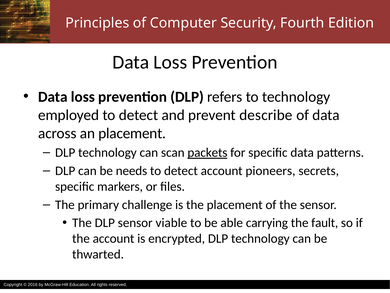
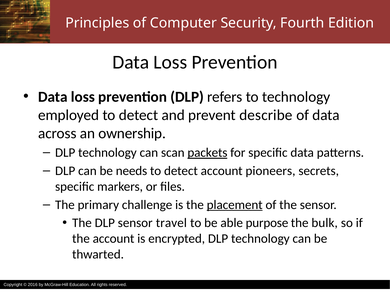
an placement: placement -> ownership (132, 133)
placement underline: none -> present (235, 204)
viable: viable -> travel (171, 223)
carrying: carrying -> purpose (267, 223)
fault: fault -> bulk (325, 223)
